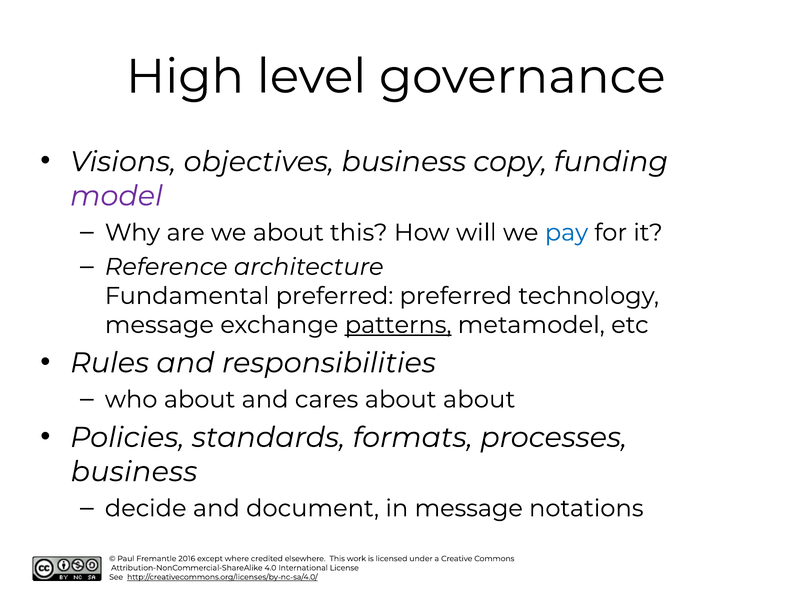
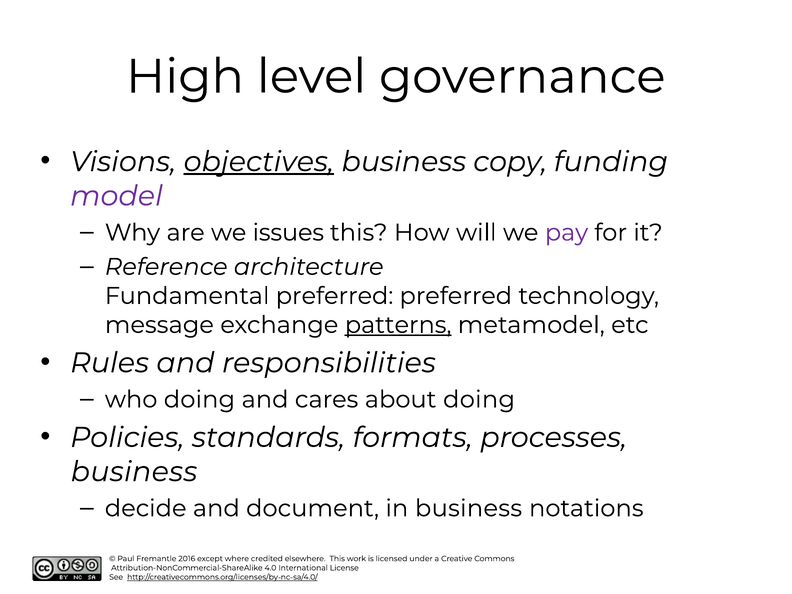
objectives underline: none -> present (259, 162)
we about: about -> issues (288, 233)
pay colour: blue -> purple (566, 233)
who about: about -> doing (199, 399)
about about: about -> doing (479, 399)
in message: message -> business (469, 508)
